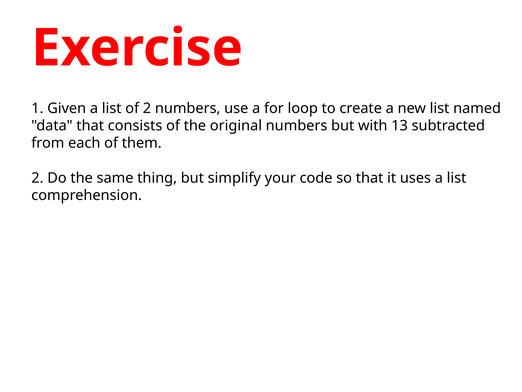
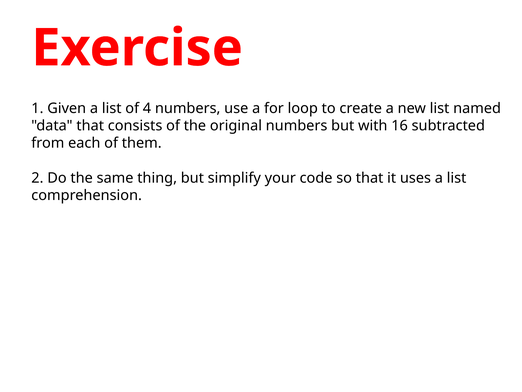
of 2: 2 -> 4 (147, 108)
13: 13 -> 16 (400, 126)
